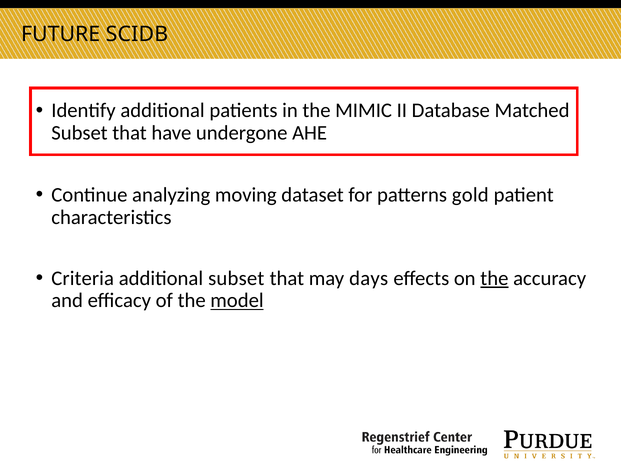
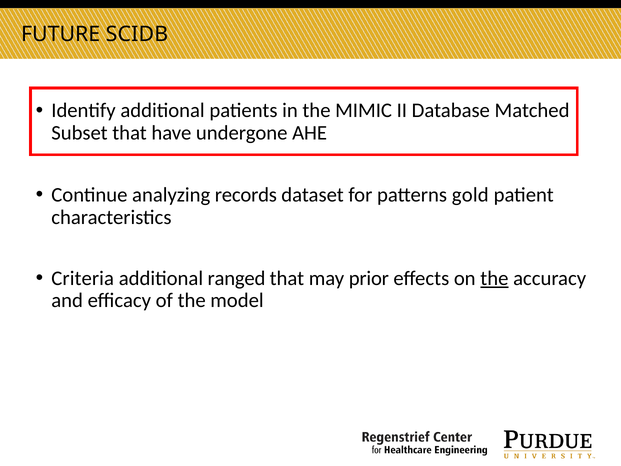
moving: moving -> records (246, 195)
additional subset: subset -> ranged (236, 278)
days: days -> prior (369, 278)
model underline: present -> none (237, 300)
